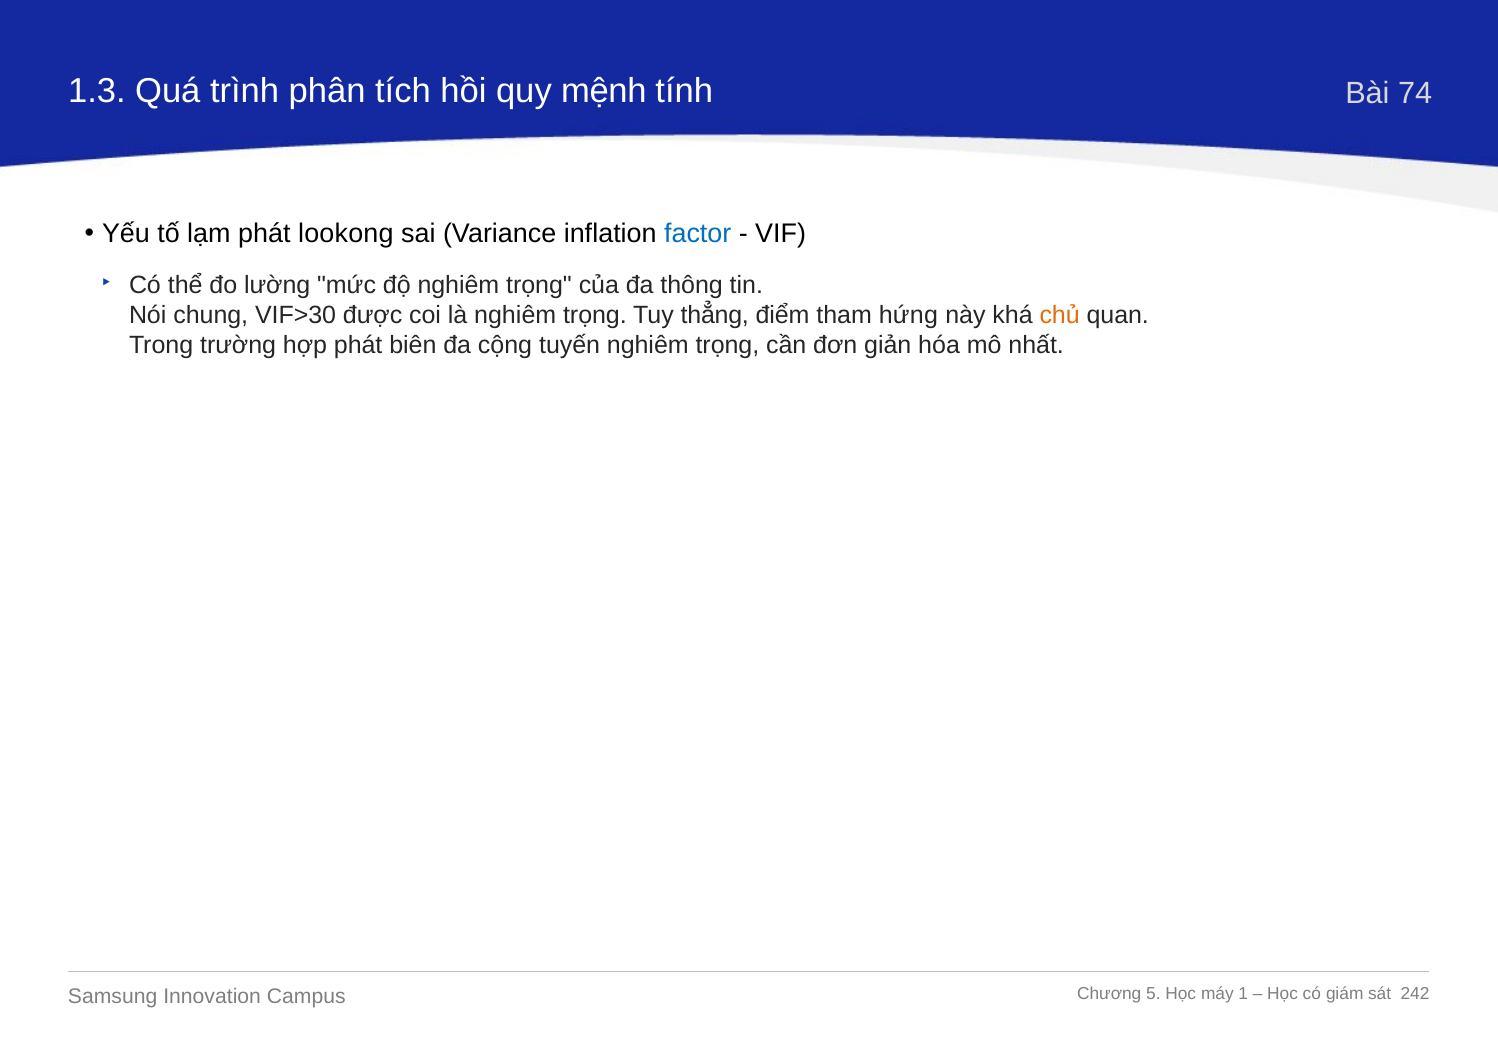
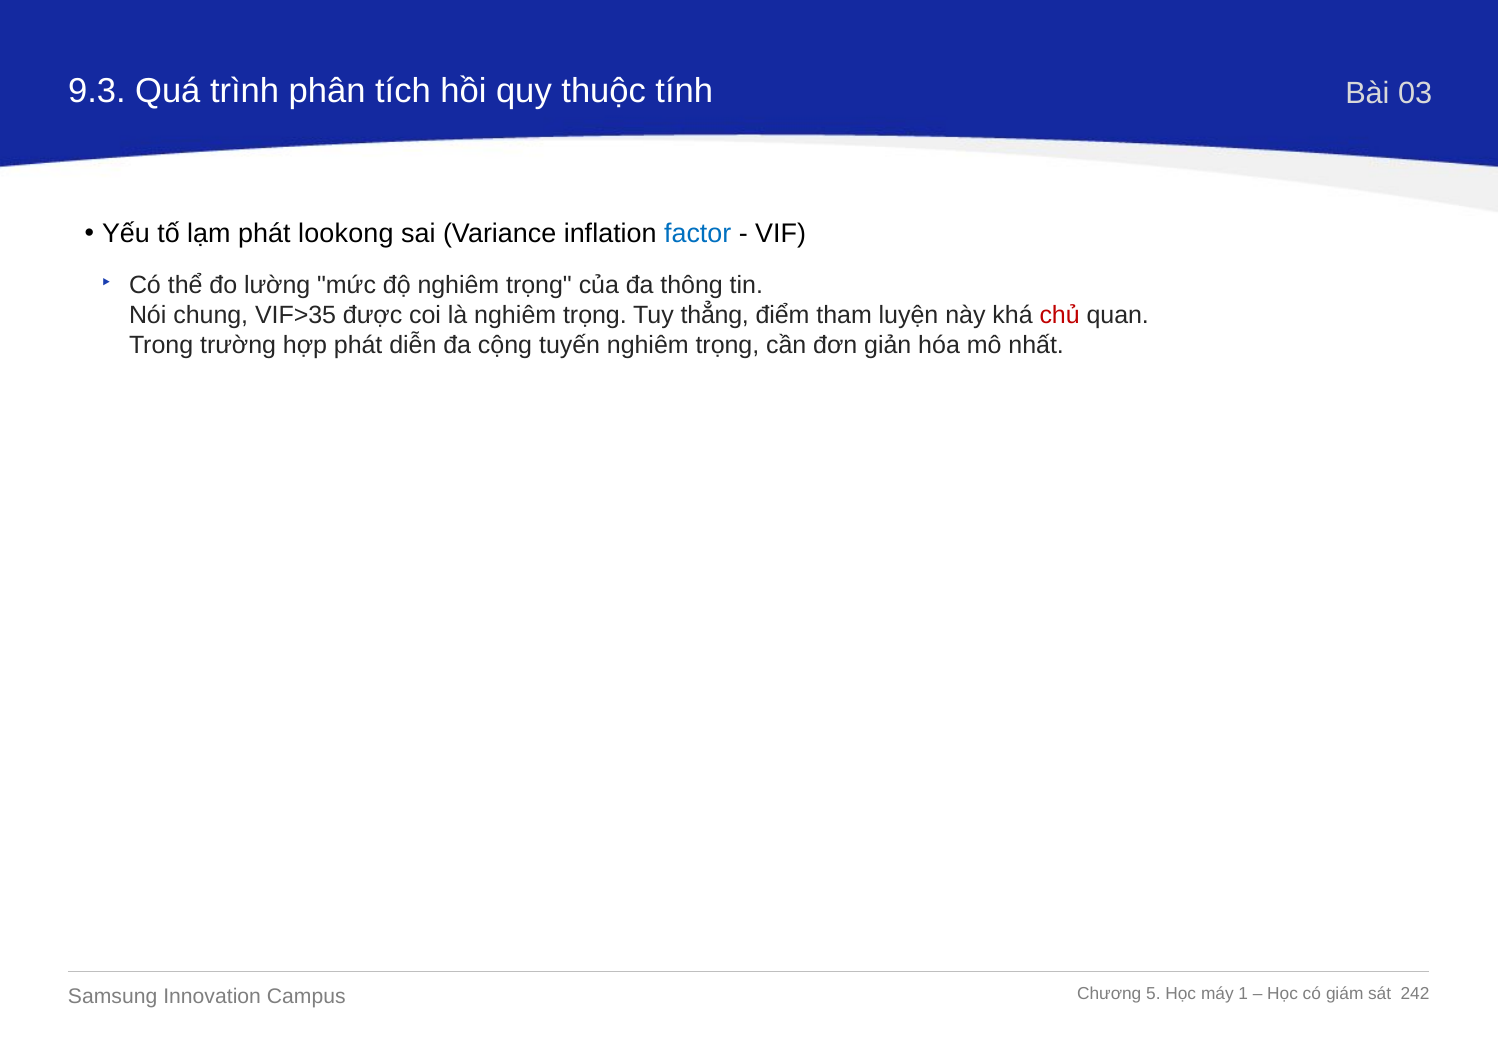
1.3: 1.3 -> 9.3 (97, 91)
mệnh: mệnh -> thuộc (604, 91)
74: 74 -> 03 (1415, 93)
VIF>30: VIF>30 -> VIF>35 (296, 315)
hứng: hứng -> luyện (909, 315)
chủ colour: orange -> red (1060, 315)
biên: biên -> diễn (413, 345)
